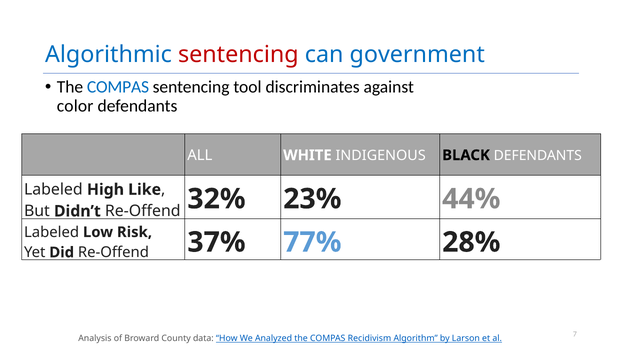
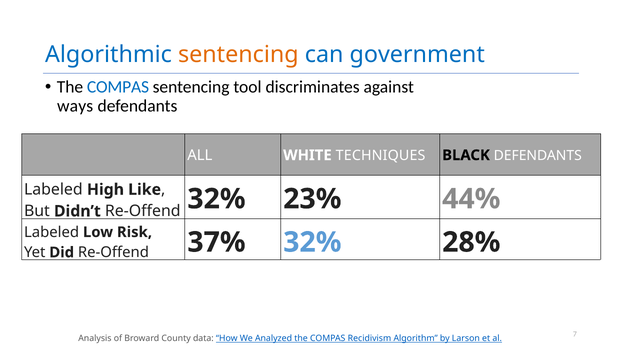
sentencing colour: red -> orange (238, 55)
color: color -> ways (75, 106)
INDIGENOUS: INDIGENOUS -> TECHNIQUES (381, 155)
37% 77%: 77% -> 32% (312, 242)
